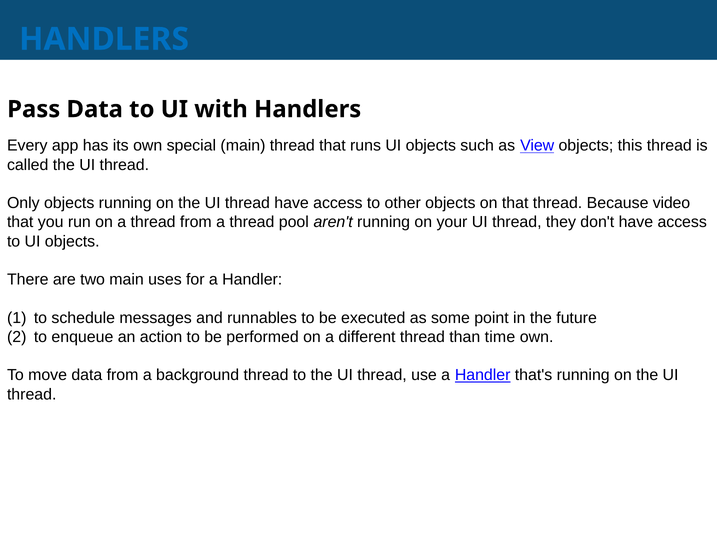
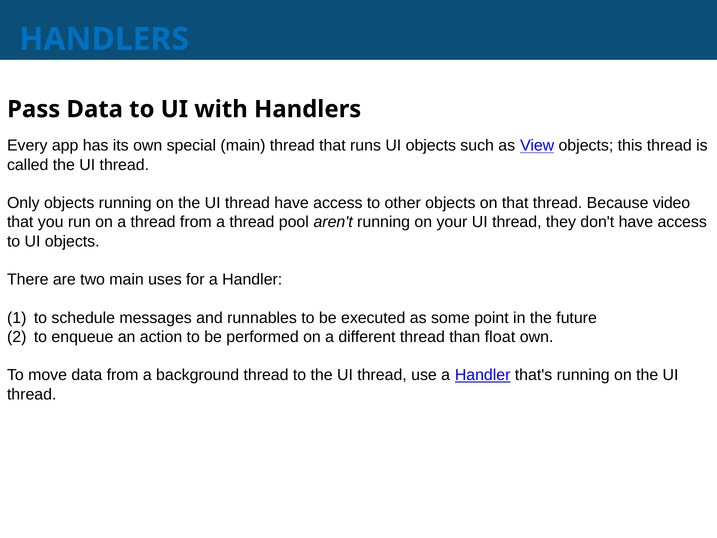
time: time -> float (500, 337)
